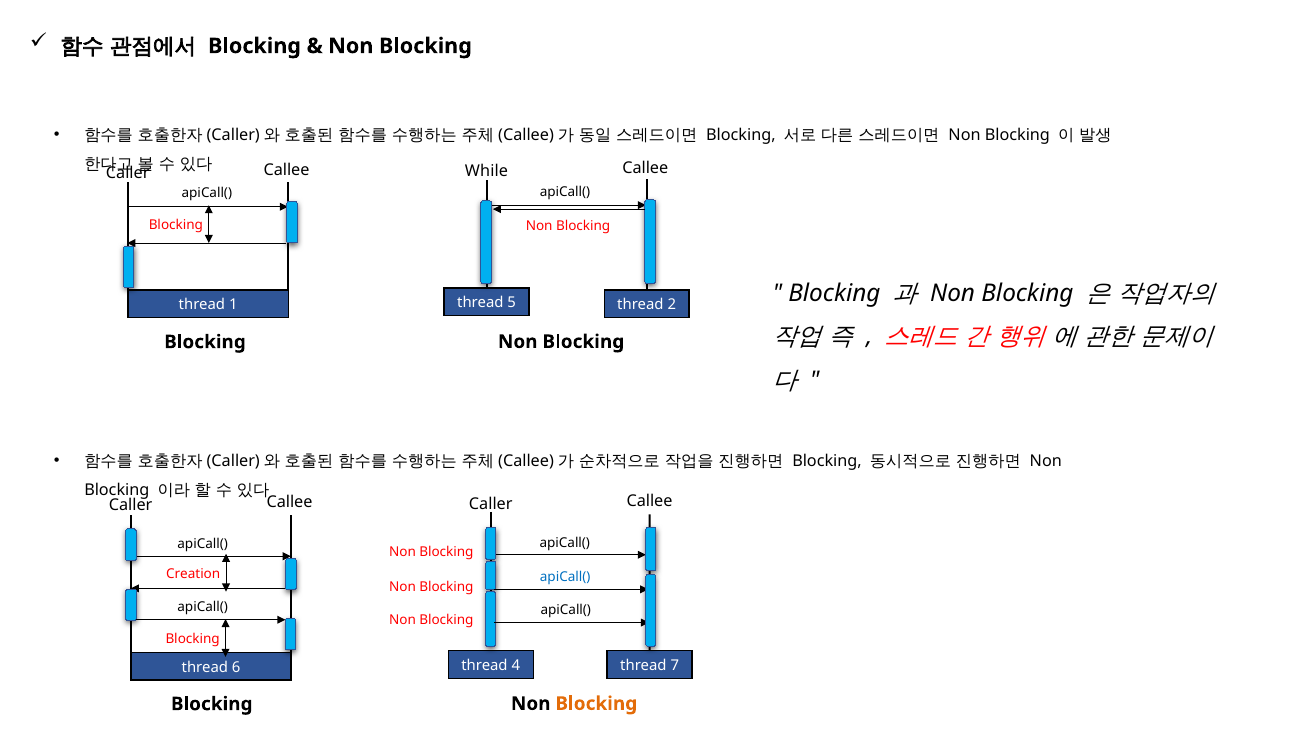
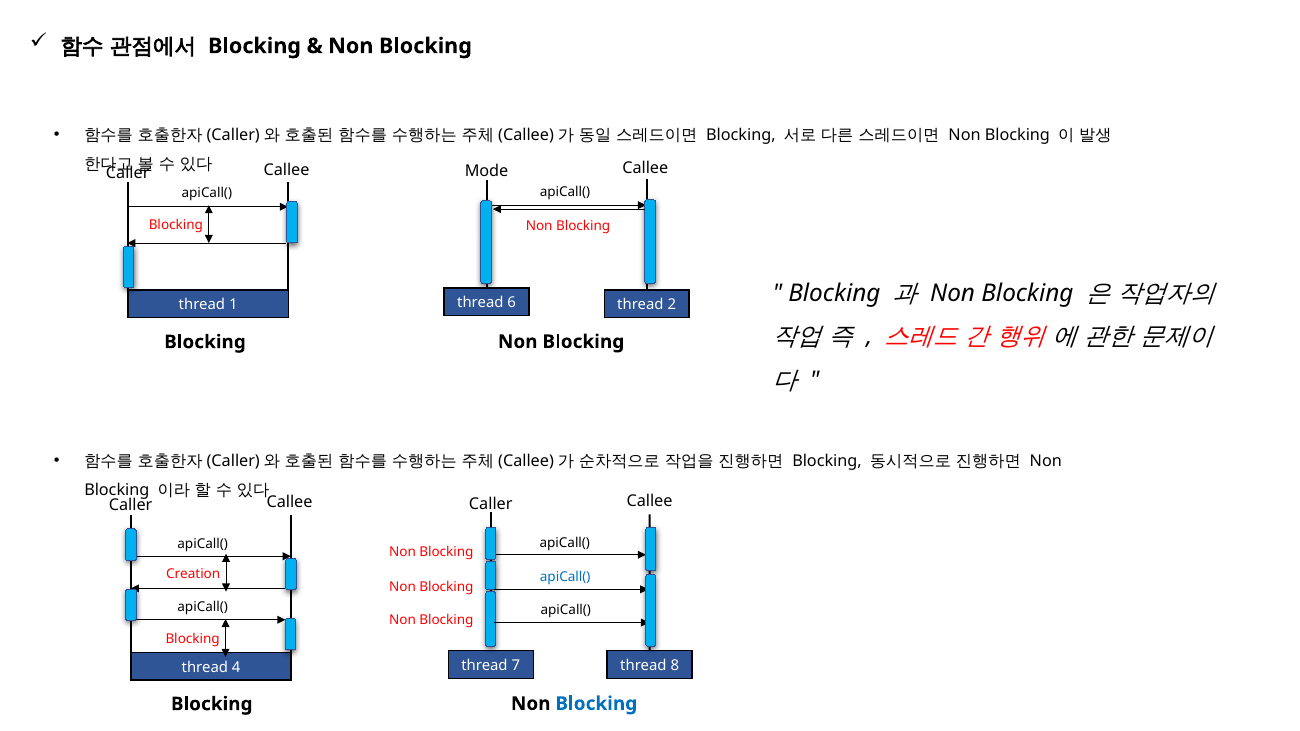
While: While -> Mode (487, 171)
5: 5 -> 6 (512, 303)
4: 4 -> 7 (516, 666)
7: 7 -> 8 (675, 666)
6: 6 -> 4 (236, 667)
Blocking colour: orange -> blue (596, 704)
